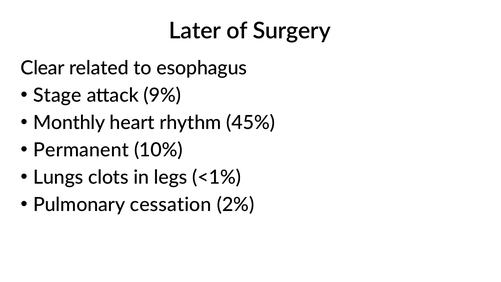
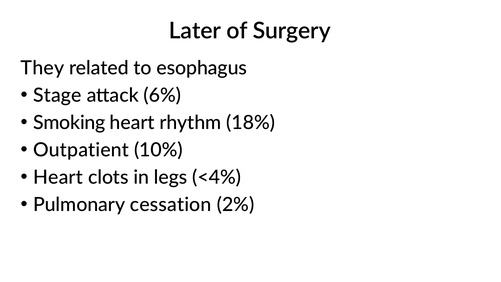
Clear: Clear -> They (42, 68)
9%: 9% -> 6% (162, 95)
Monthly: Monthly -> Smoking (69, 123)
45%: 45% -> 18% (251, 123)
Permanent: Permanent -> Outpatient (81, 150)
Lungs: Lungs -> Heart (58, 177)
<1%: <1% -> <4% (217, 177)
